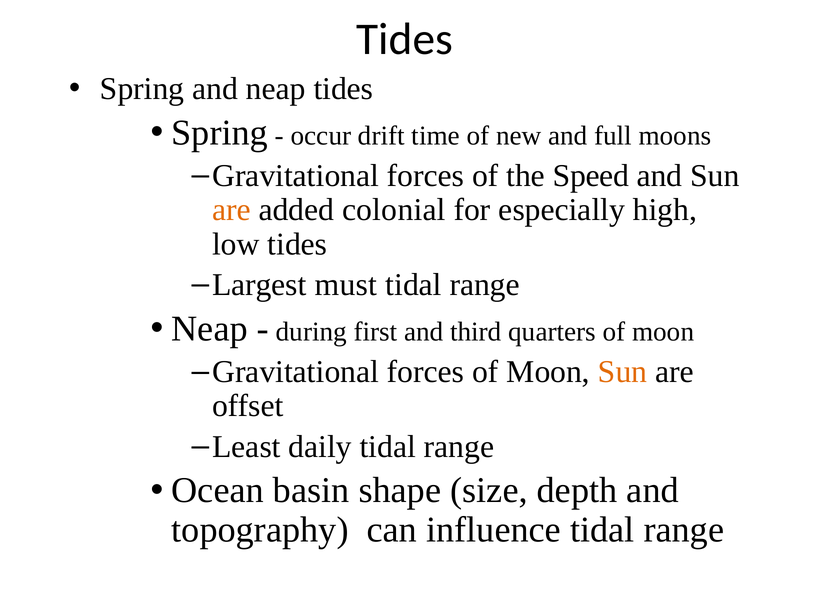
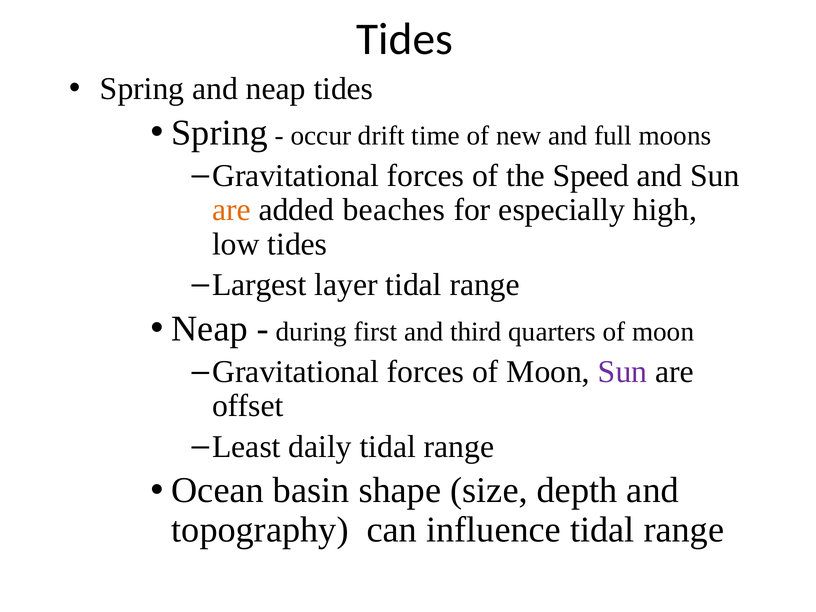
colonial: colonial -> beaches (394, 210)
must: must -> layer (346, 285)
Sun colour: orange -> purple (623, 372)
